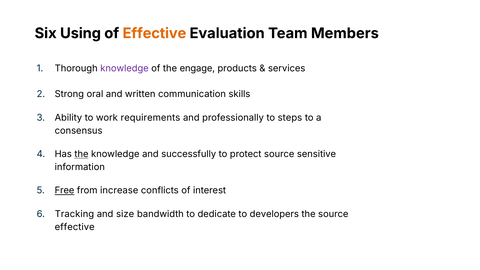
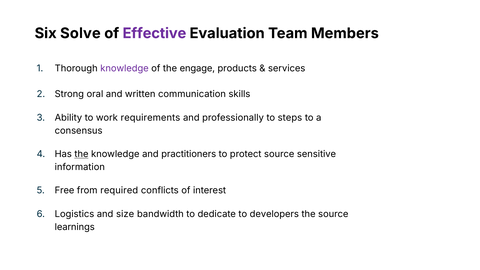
Using: Using -> Solve (80, 33)
Effective colour: orange -> purple (154, 33)
successfully: successfully -> practitioners (189, 154)
Free underline: present -> none (65, 191)
increase: increase -> required (119, 191)
Tracking: Tracking -> Logistics (74, 214)
effective: effective -> learnings (75, 227)
